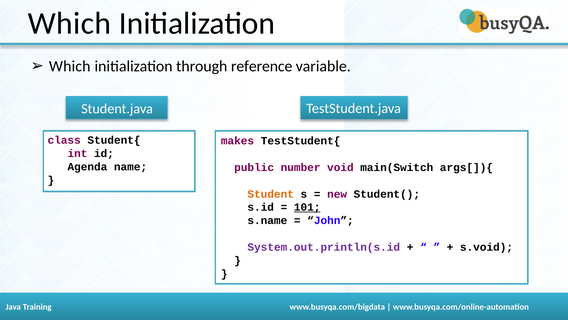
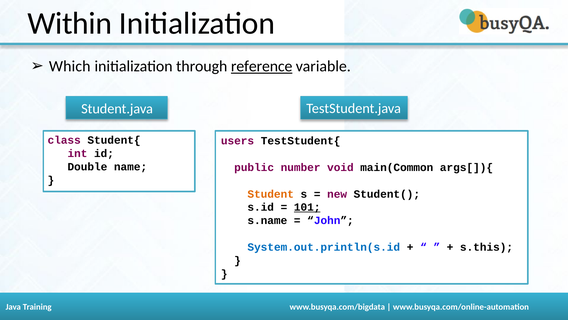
Which: Which -> Within (70, 23)
reference underline: none -> present (262, 66)
makes: makes -> users (238, 141)
Agenda: Agenda -> Double (87, 167)
main(Switch: main(Switch -> main(Common (397, 167)
System.out.println(s.id colour: purple -> blue (324, 247)
s.void: s.void -> s.this (487, 247)
